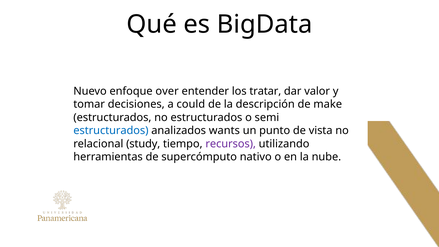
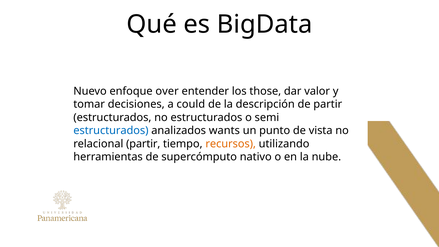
tratar: tratar -> those (265, 91)
de make: make -> partir (328, 104)
relacional study: study -> partir (143, 144)
recursos colour: purple -> orange (231, 144)
